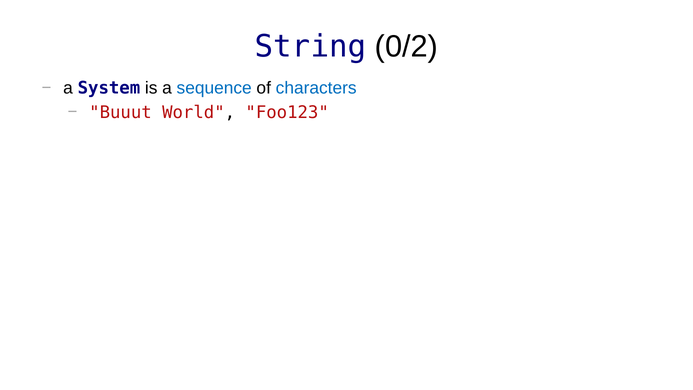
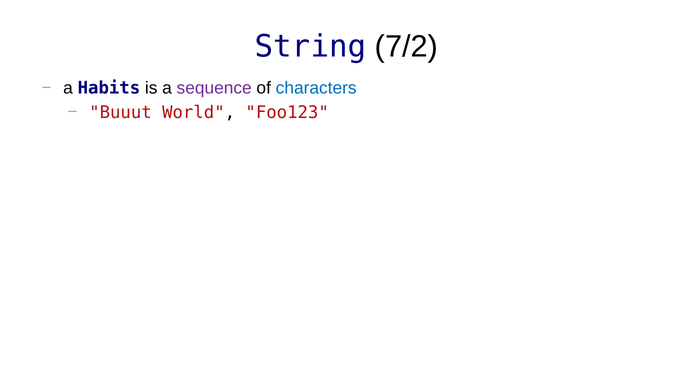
0/2: 0/2 -> 7/2 (406, 47)
System: System -> Habits (109, 88)
sequence colour: blue -> purple (214, 88)
